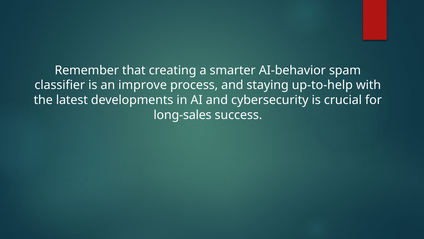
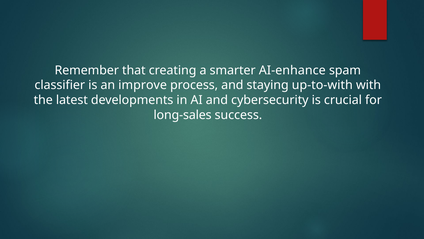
AI-behavior: AI-behavior -> AI-enhance (292, 70)
up-to-help: up-to-help -> up-to-with (322, 85)
